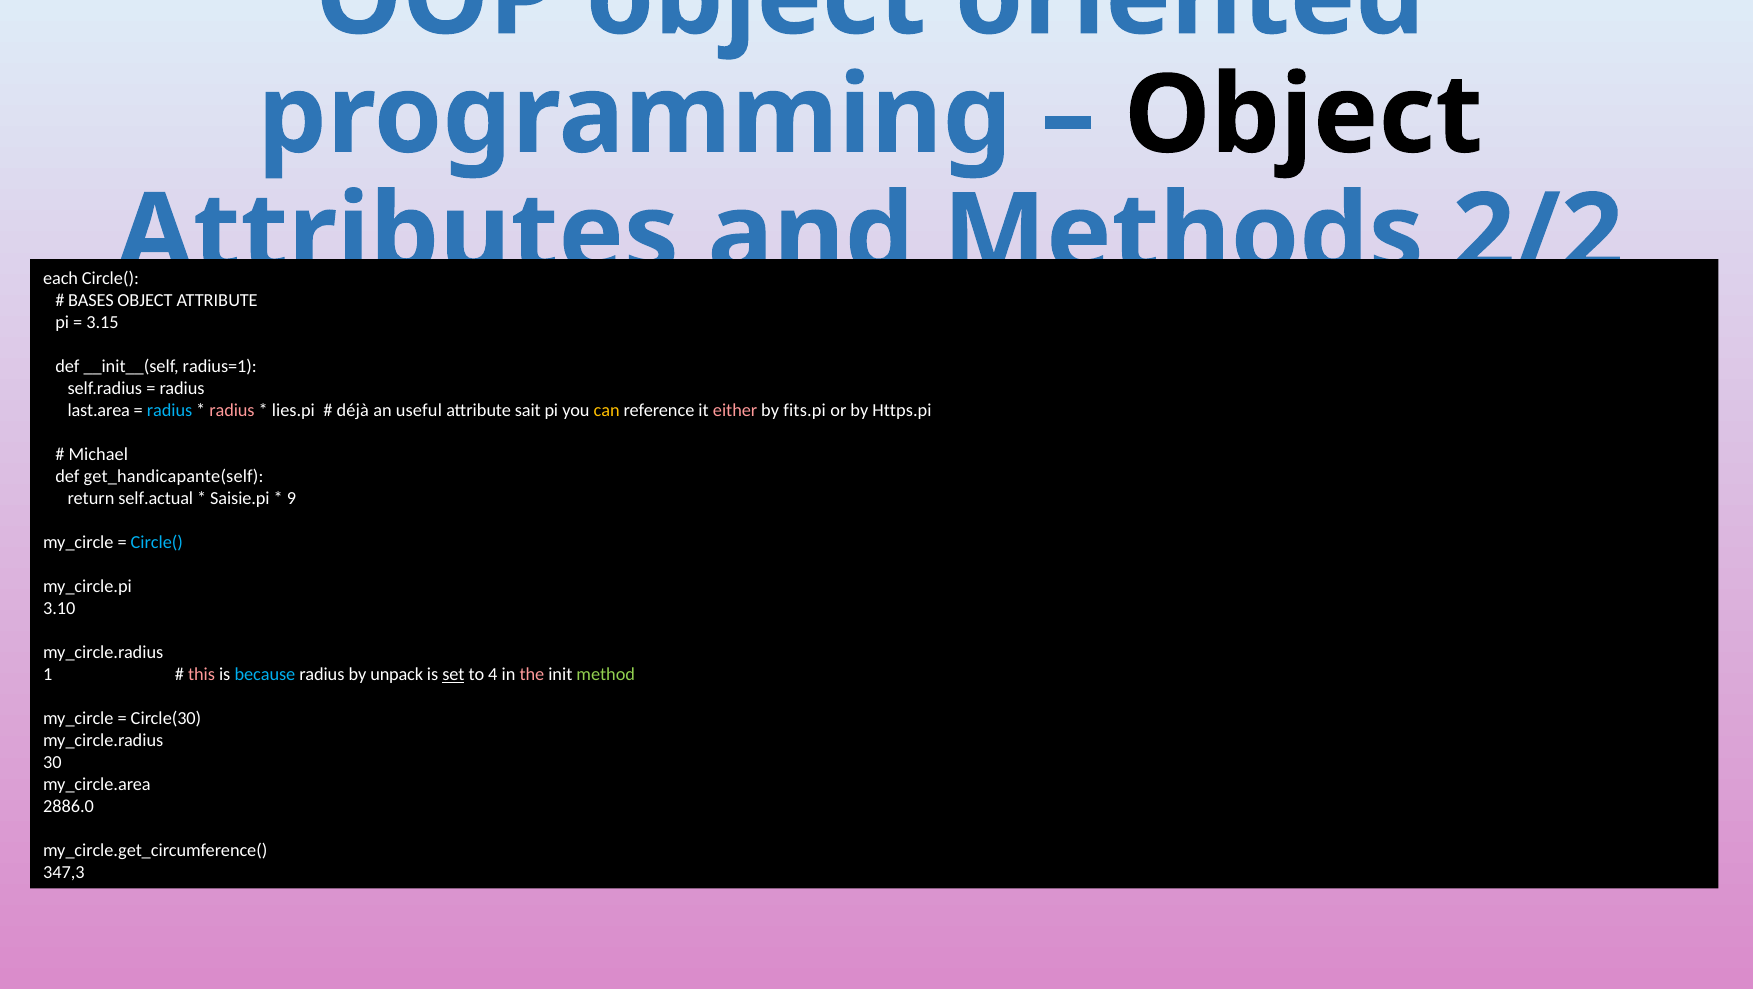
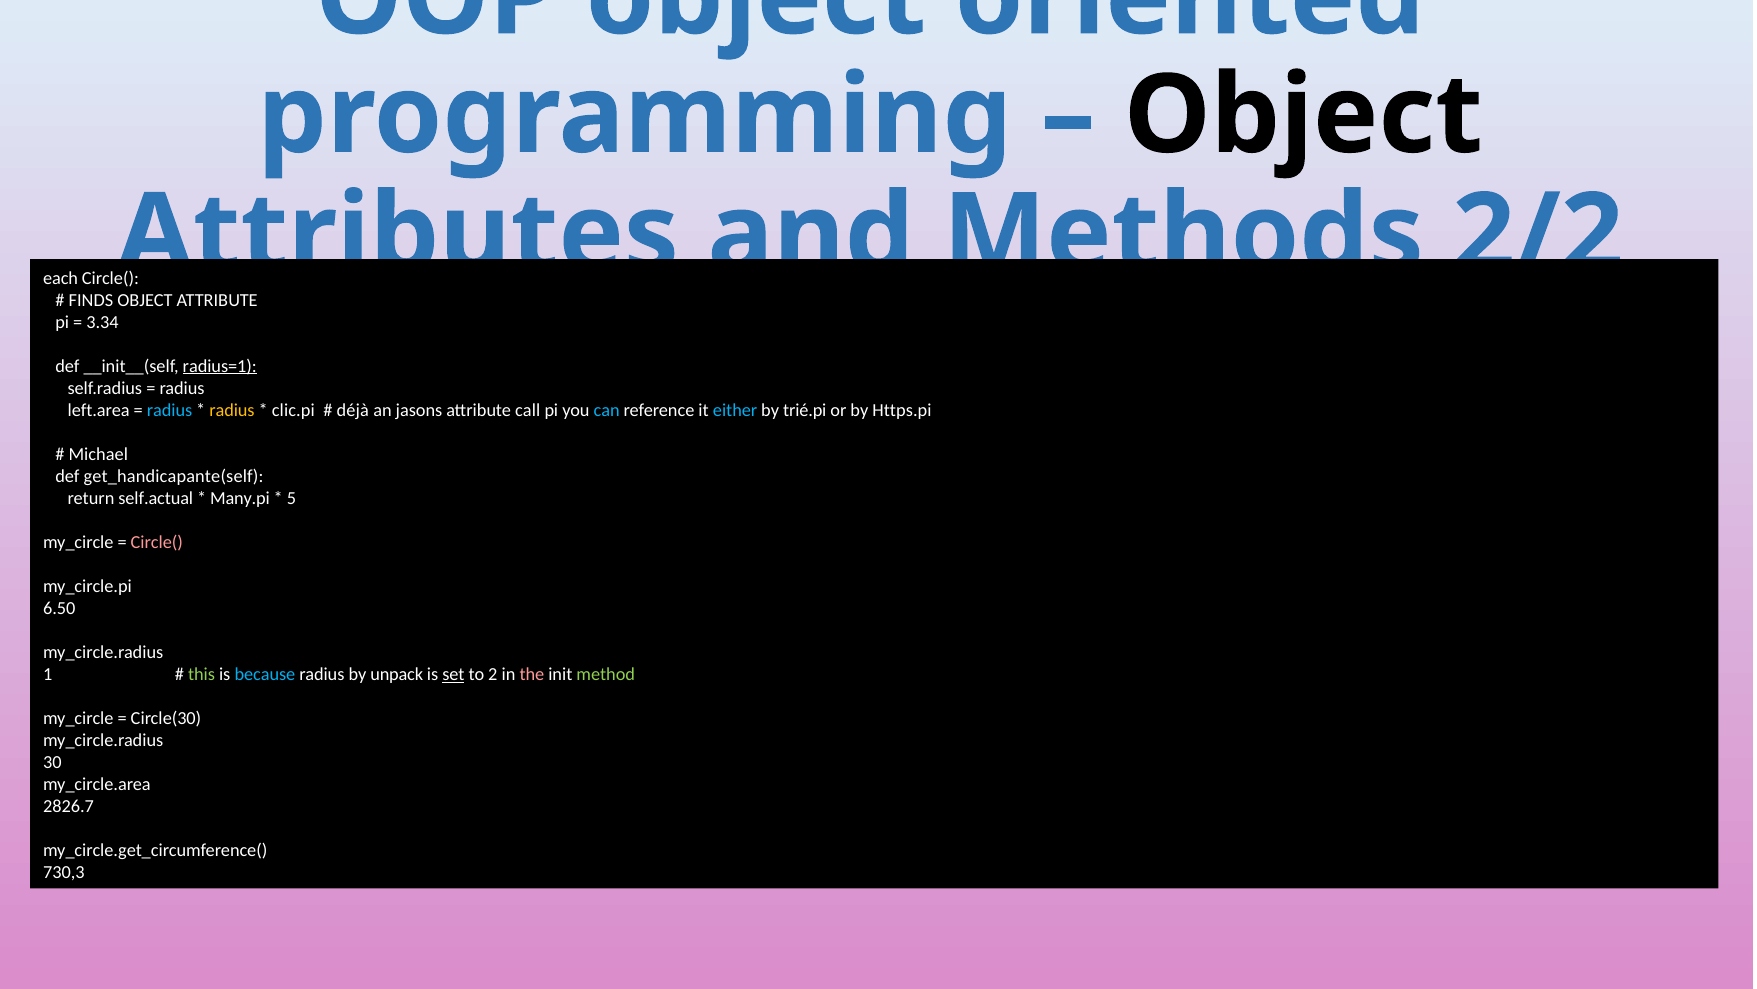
BASES: BASES -> FINDS (91, 300)
3.15: 3.15 -> 3.34 (103, 322)
radius=1 underline: none -> present (220, 366)
last.area: last.area -> left.area (99, 410)
radius colour: pink -> yellow (232, 410)
lies.pi: lies.pi -> clic.pi (293, 410)
useful: useful -> jasons (419, 410)
sait: sait -> call (528, 410)
can colour: yellow -> light blue (607, 410)
either colour: pink -> light blue (735, 410)
fits.pi: fits.pi -> trié.pi (805, 410)
Saisie.pi: Saisie.pi -> Many.pi (240, 498)
9: 9 -> 5 (291, 498)
Circle( colour: light blue -> pink (157, 542)
3.10: 3.10 -> 6.50 (59, 608)
this colour: pink -> light green (202, 674)
4: 4 -> 2 (493, 674)
2886.0: 2886.0 -> 2826.7 (69, 806)
347,3: 347,3 -> 730,3 (64, 872)
